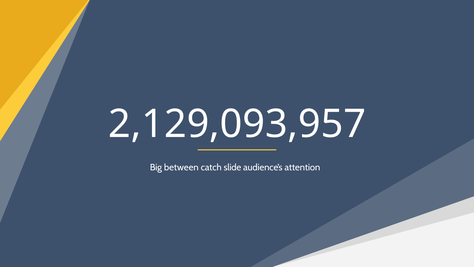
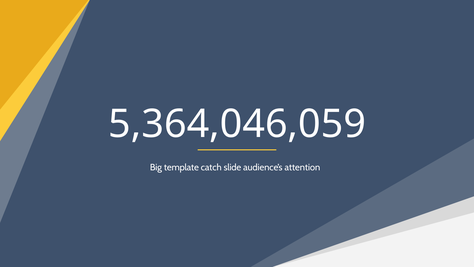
2,129,093,957: 2,129,093,957 -> 5,364,046,059 (237, 124)
between: between -> template (181, 167)
